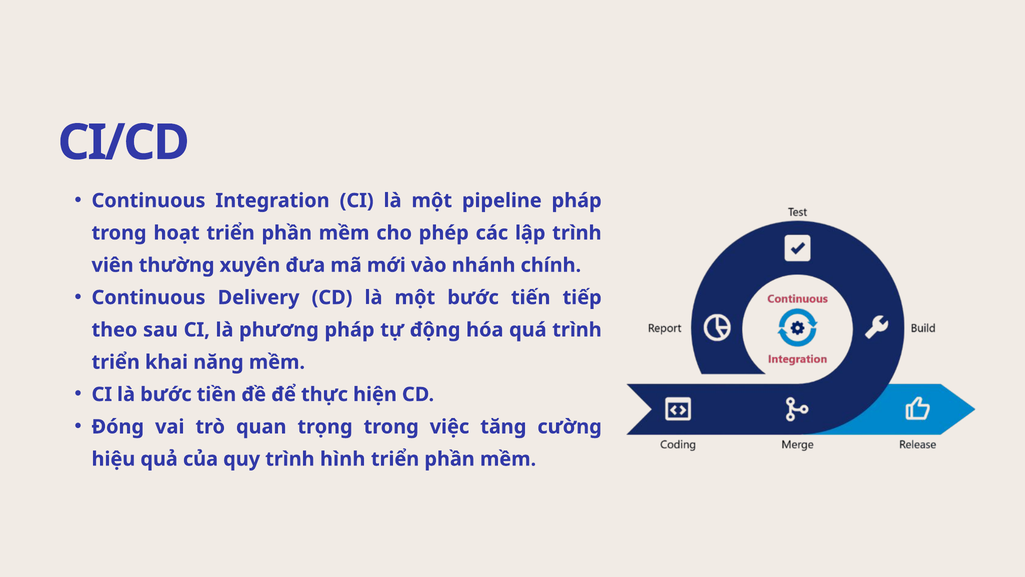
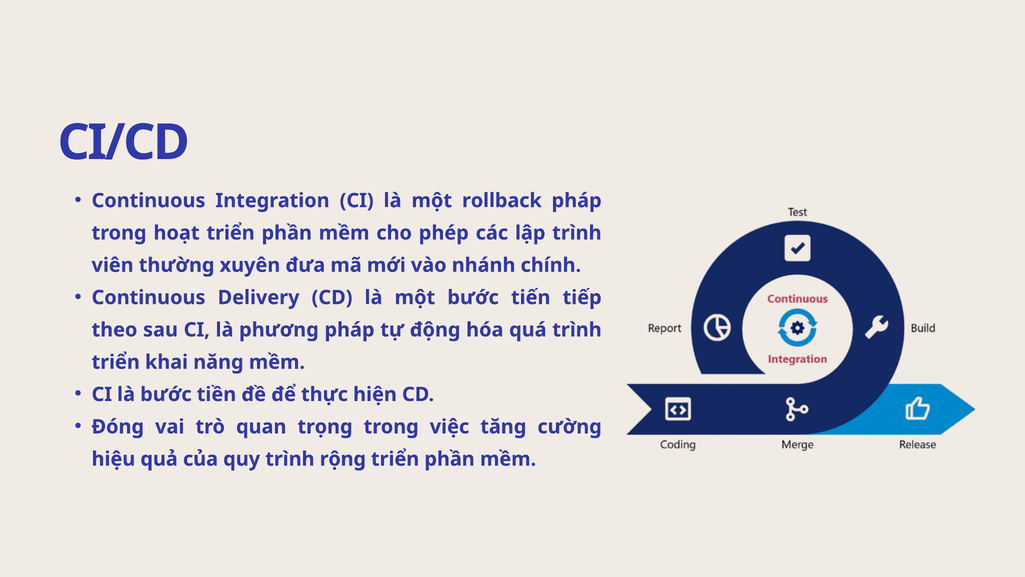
pipeline: pipeline -> rollback (502, 200)
hình: hình -> rộng (343, 459)
